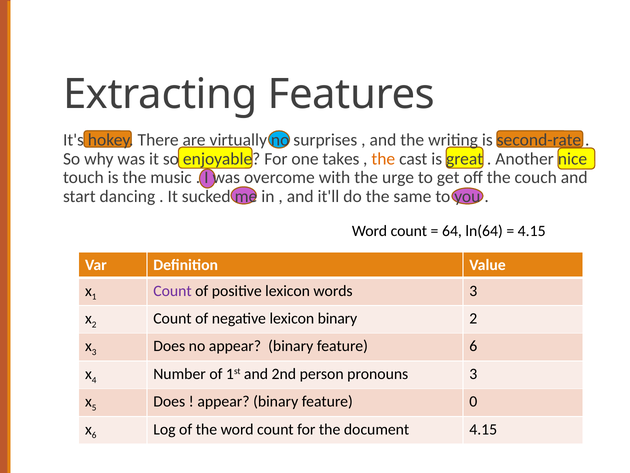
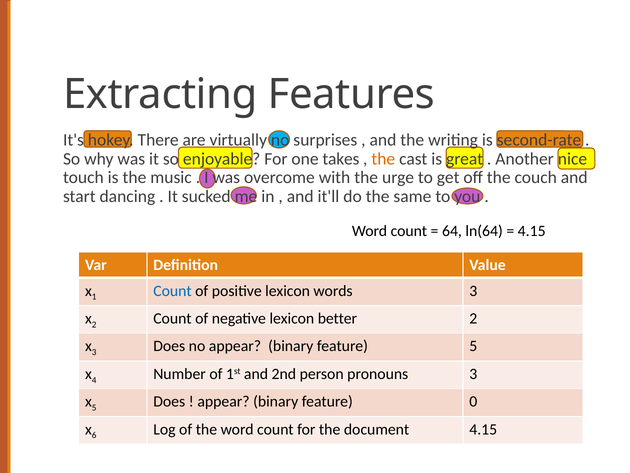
Count colour: purple -> blue (172, 291)
lexicon binary: binary -> better (337, 318)
feature 6: 6 -> 5 (473, 346)
